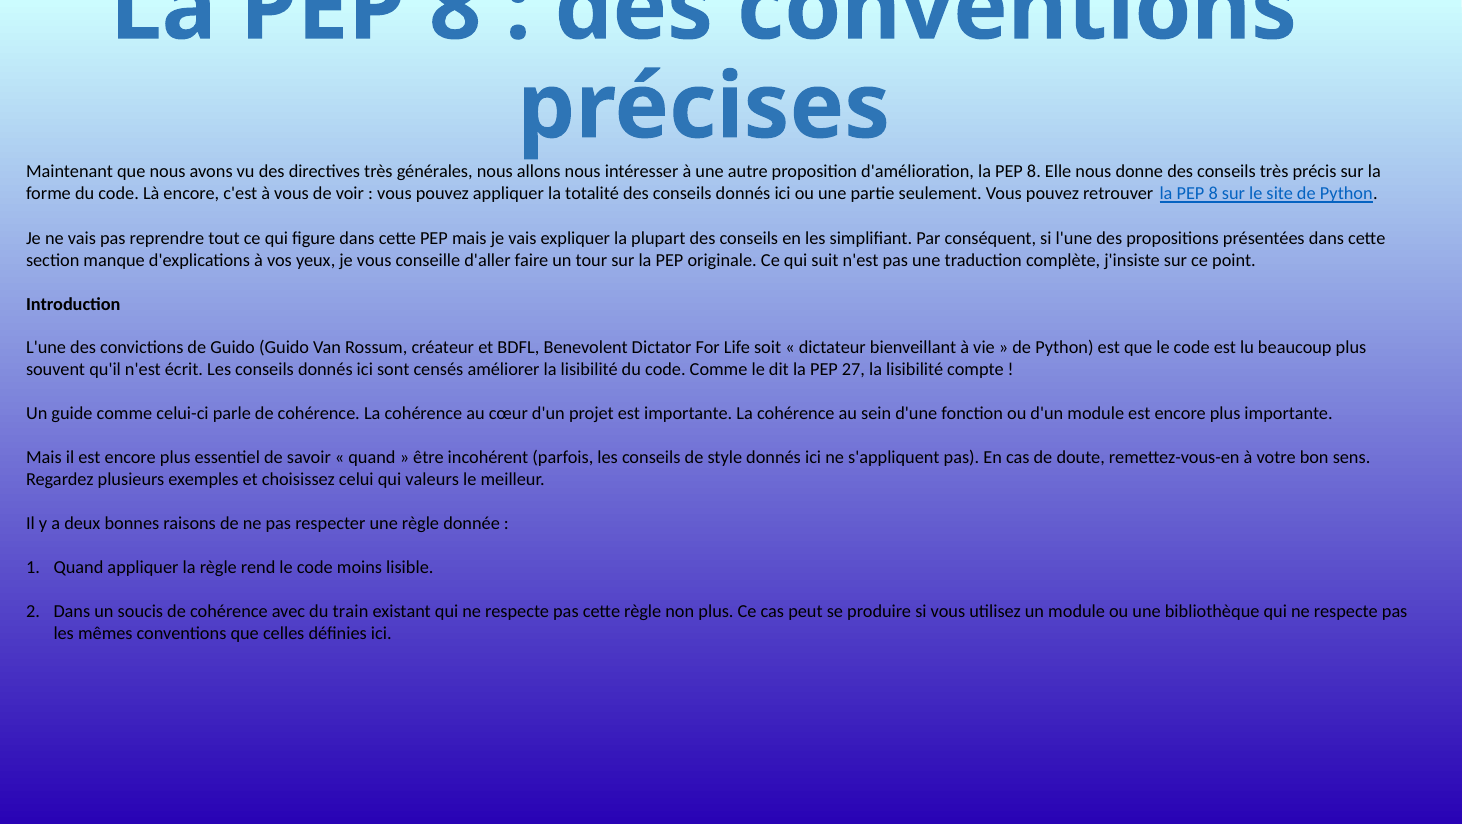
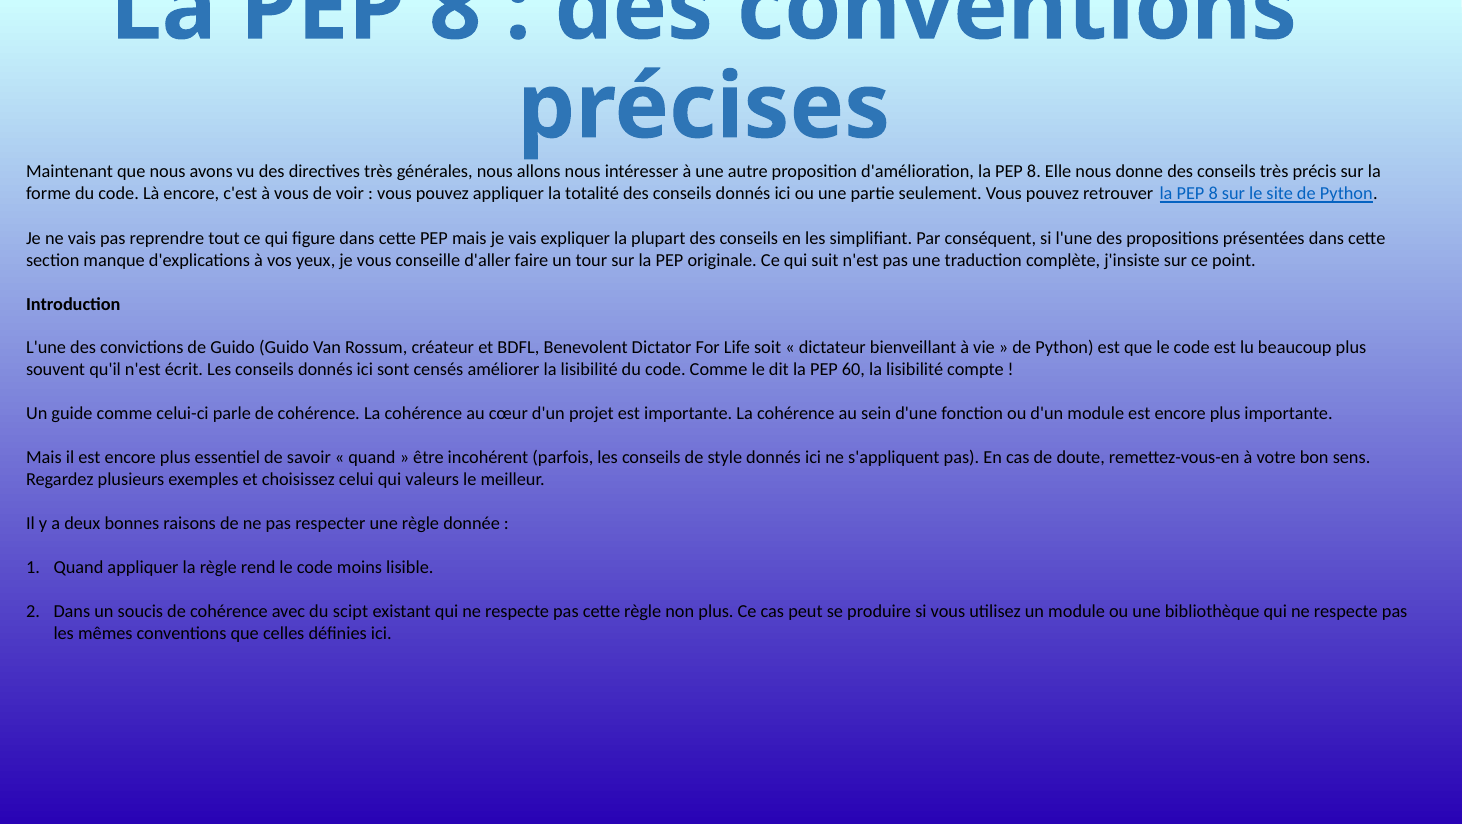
27: 27 -> 60 (853, 370)
train: train -> scipt (351, 612)
